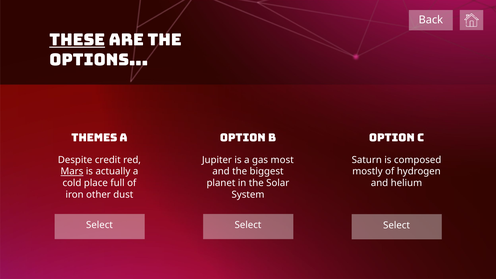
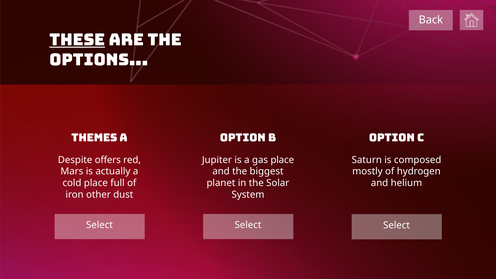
credit: credit -> offers (108, 160)
gas most: most -> place (282, 160)
Mars underline: present -> none (72, 171)
